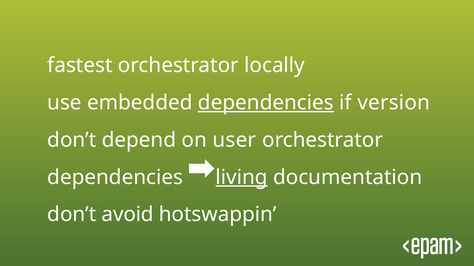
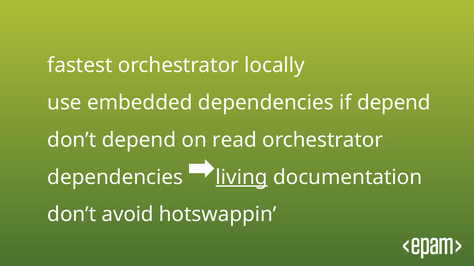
dependencies underline: present -> none (266, 103)
if version: version -> depend (394, 103)
user: user -> read (235, 140)
